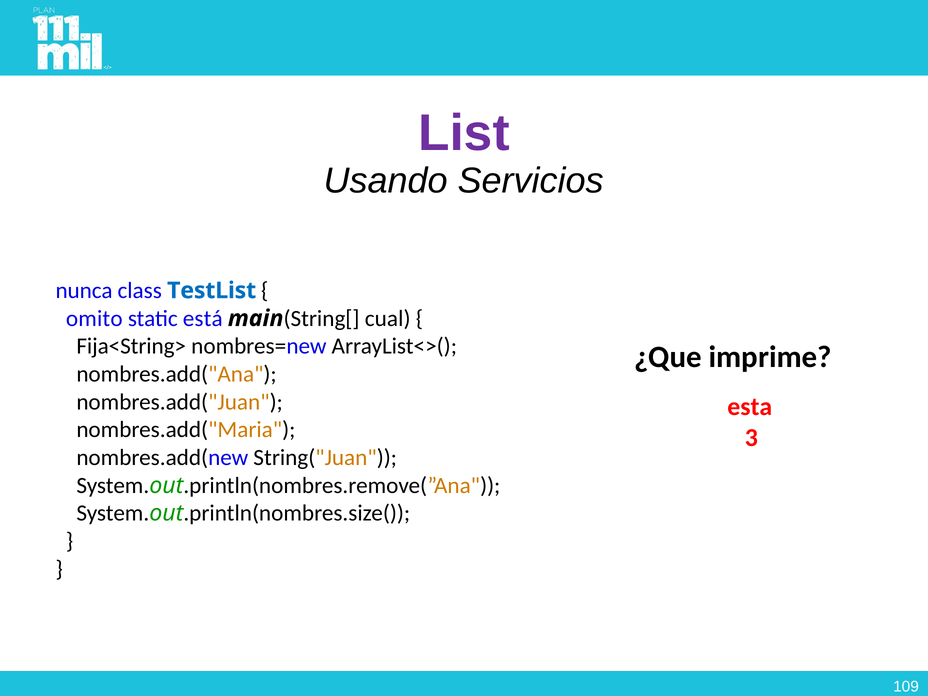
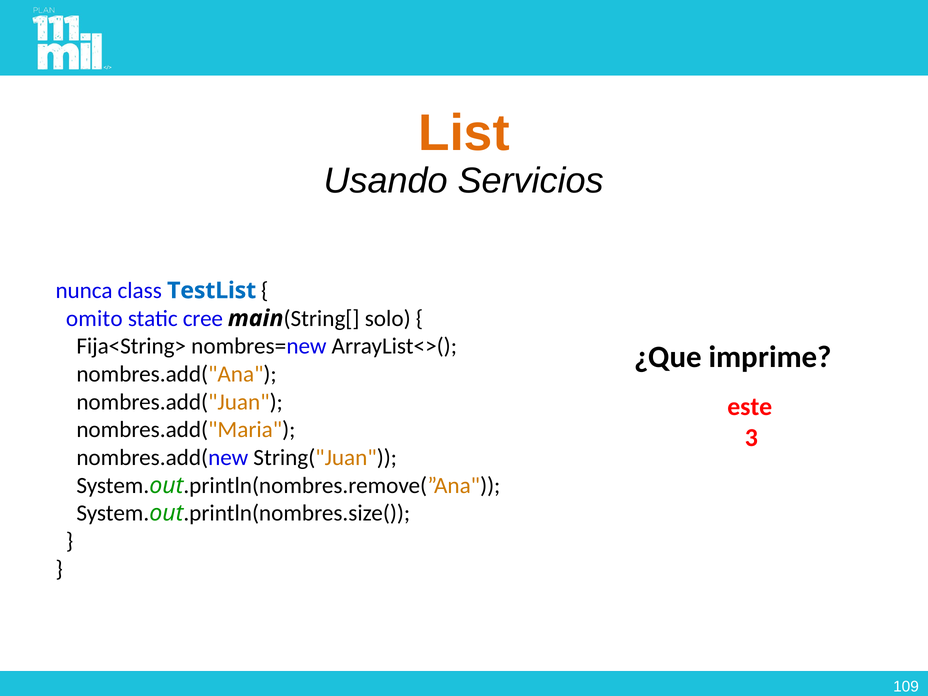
List colour: purple -> orange (464, 133)
está: está -> cree (203, 318)
cual: cual -> solo (388, 318)
esta: esta -> este (750, 407)
